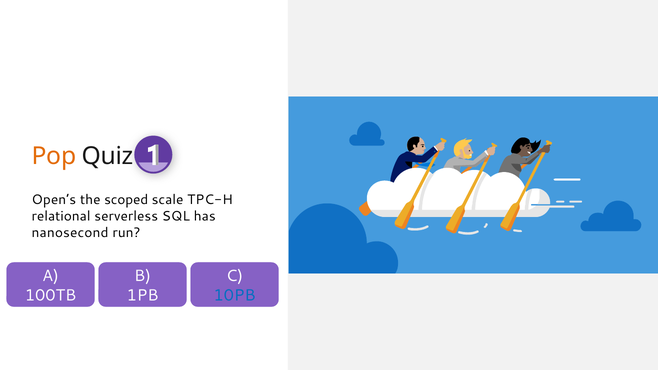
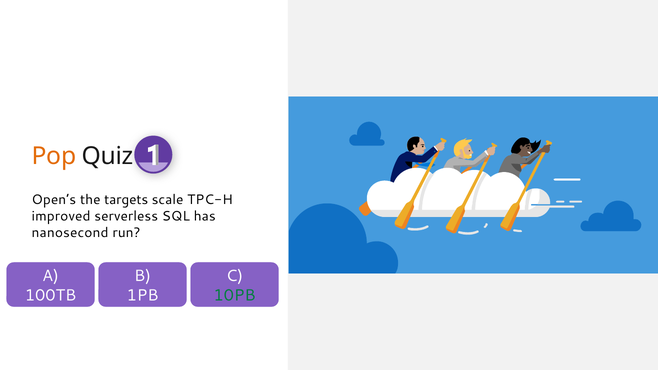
scoped: scoped -> targets (126, 200)
relational: relational -> improved (61, 216)
10PB colour: blue -> green (235, 295)
